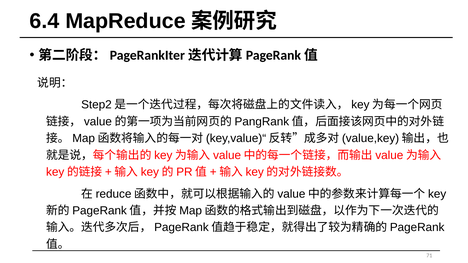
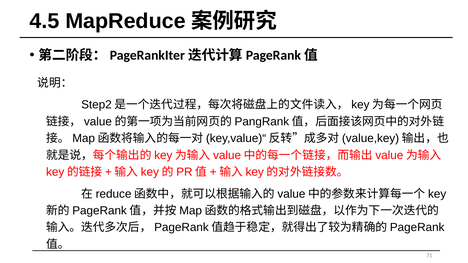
6.4: 6.4 -> 4.5 (45, 21)
